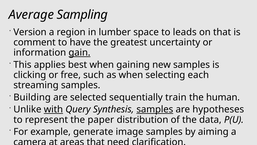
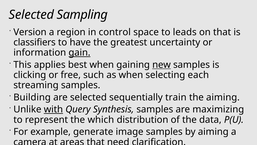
Average: Average -> Selected (31, 15)
lumber: lumber -> control (115, 32)
comment: comment -> classifiers (35, 42)
new underline: none -> present (162, 65)
the human: human -> aiming (223, 97)
samples underline: present -> none (155, 109)
hypotheses: hypotheses -> maximizing (218, 109)
paper: paper -> which (101, 119)
